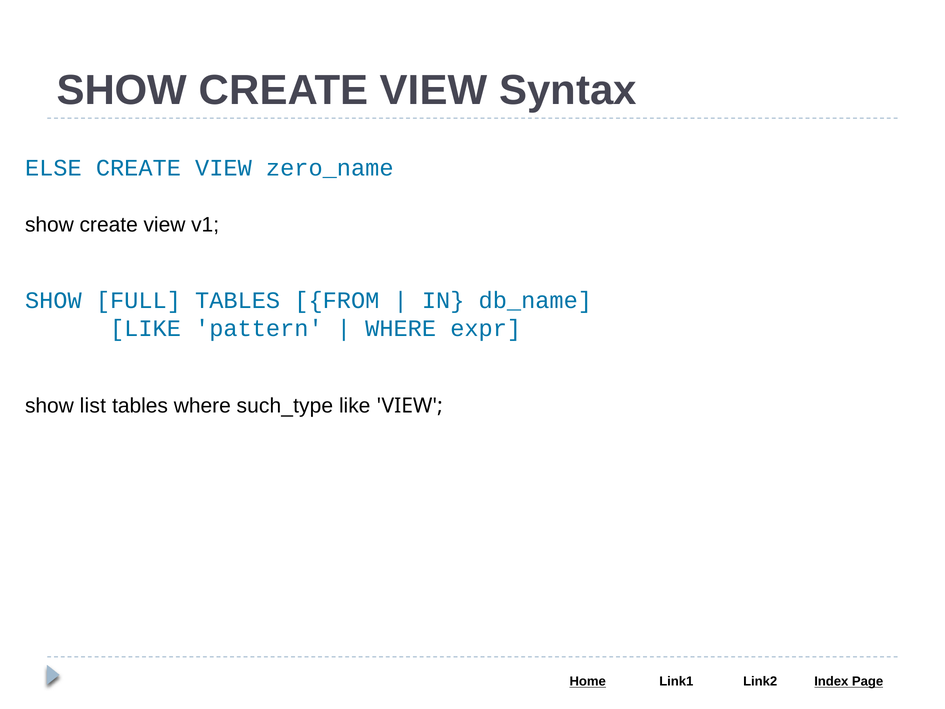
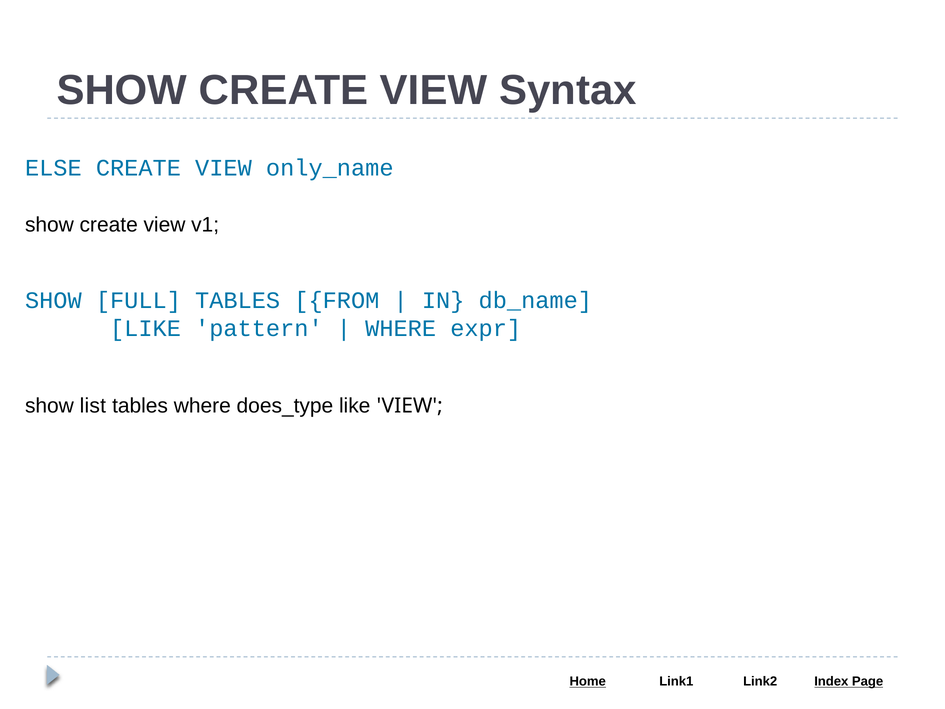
zero_name: zero_name -> only_name (330, 168)
such_type: such_type -> does_type (285, 406)
